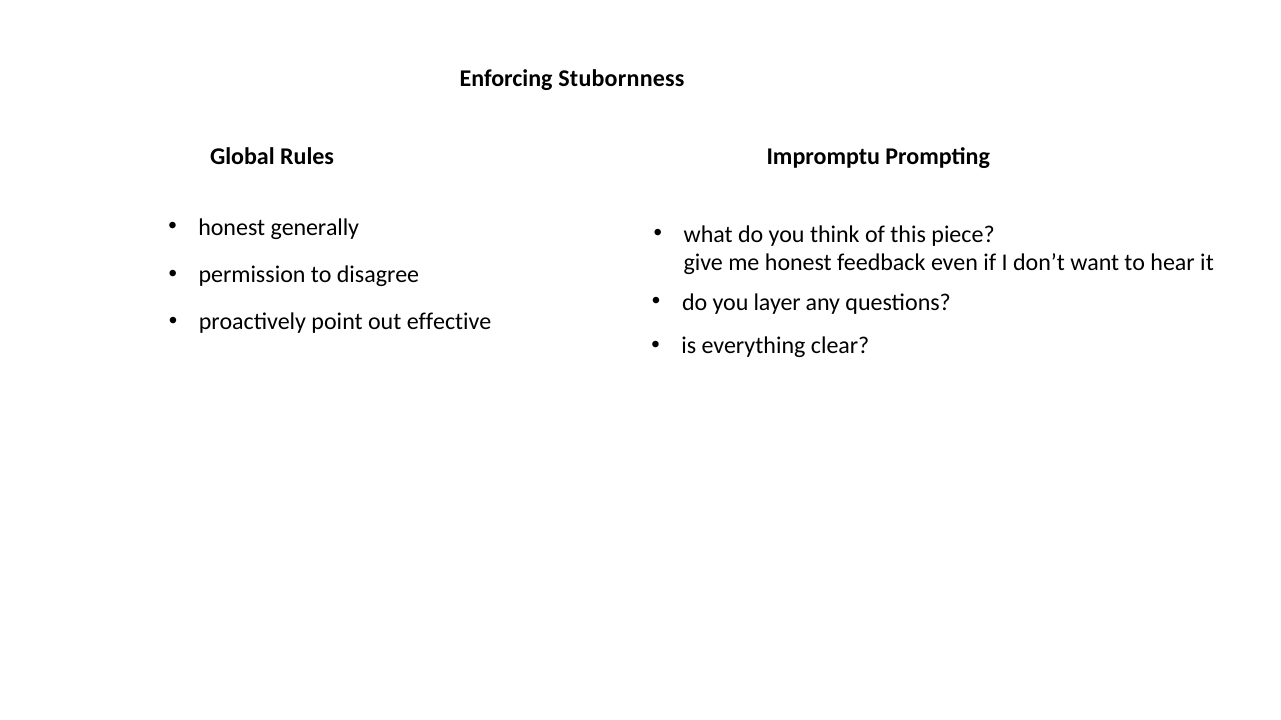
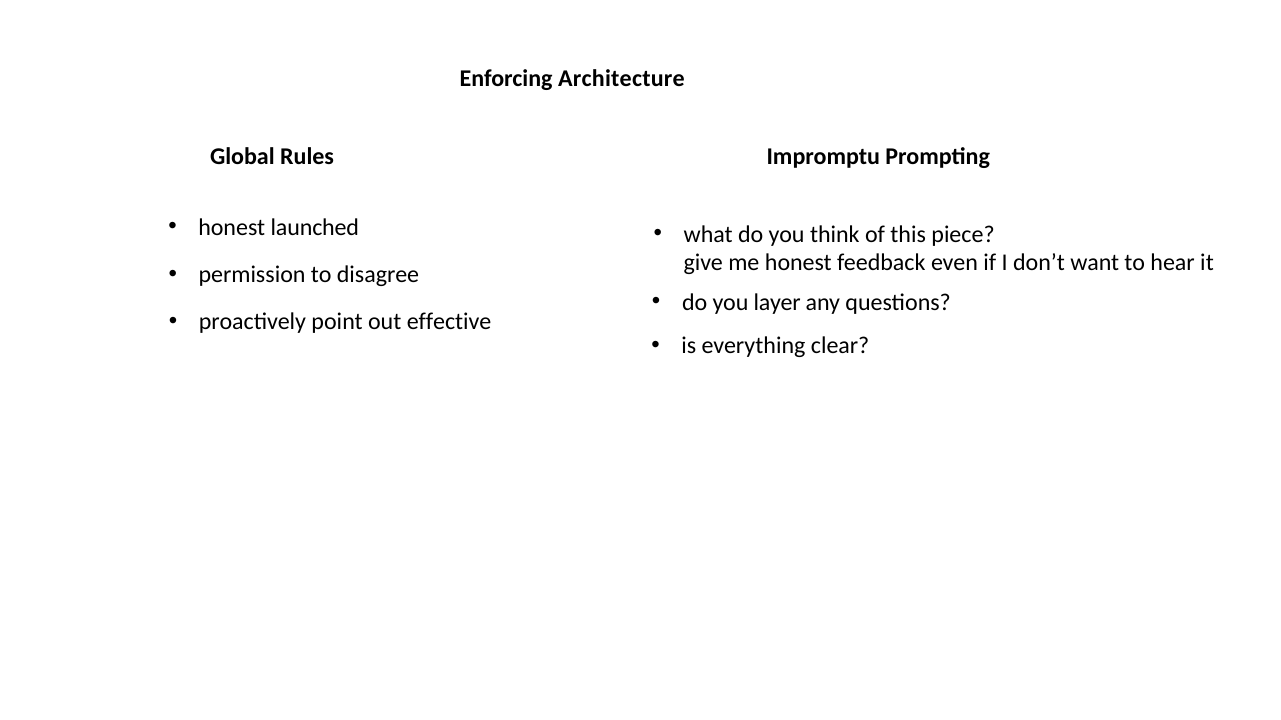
Stubornness: Stubornness -> Architecture (621, 78)
generally: generally -> launched (315, 227)
